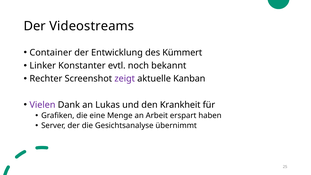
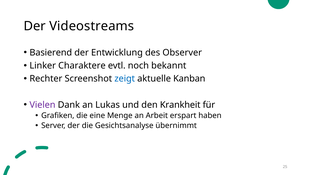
Container: Container -> Basierend (51, 53)
Kümmert: Kümmert -> Observer (182, 53)
Konstanter: Konstanter -> Charaktere (82, 66)
zeigt colour: purple -> blue (125, 79)
